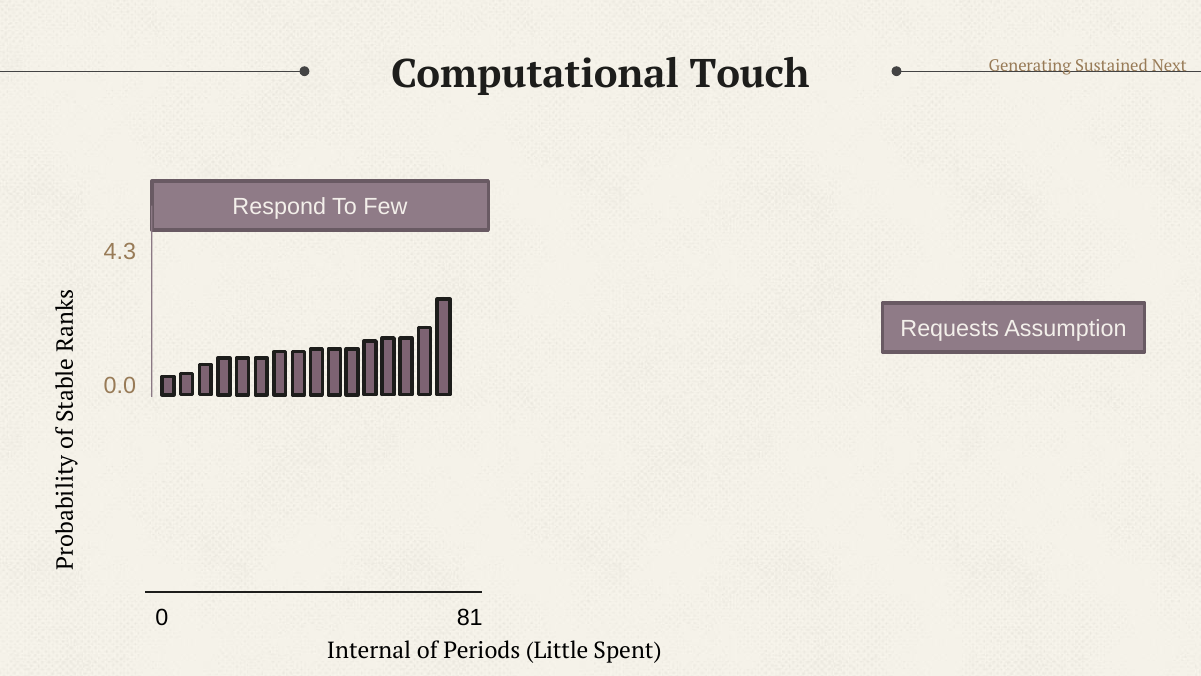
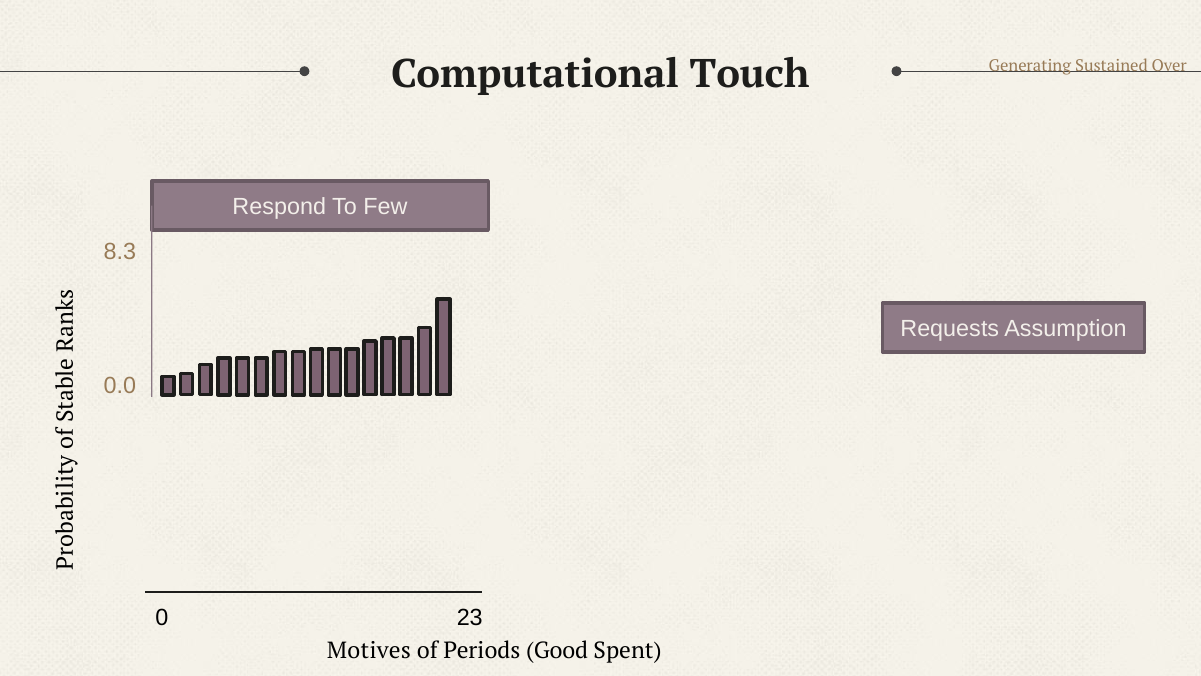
Next: Next -> Over (1169, 66)
4.3: 4.3 -> 8.3 (120, 252)
81: 81 -> 23 (470, 617)
Internal: Internal -> Motives (369, 650)
Little: Little -> Good (557, 650)
